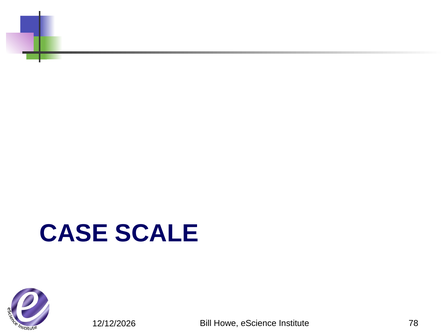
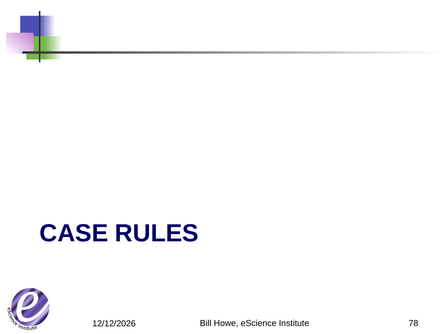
SCALE: SCALE -> RULES (157, 233)
